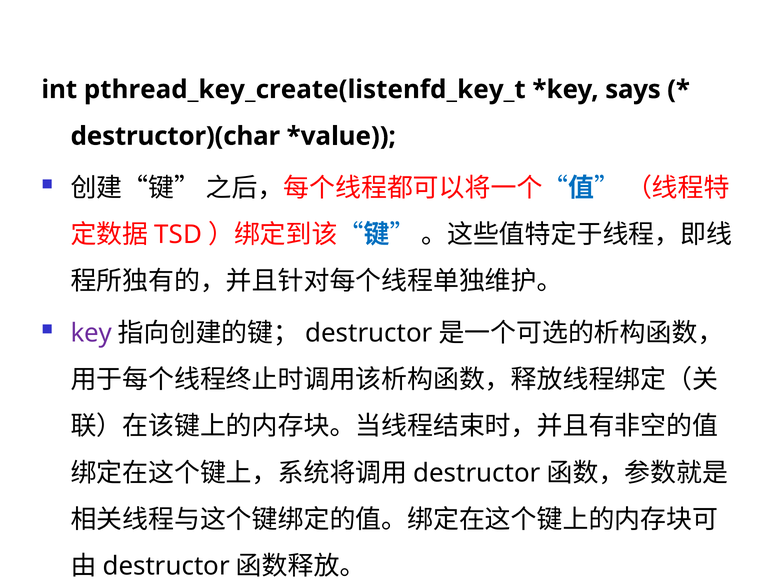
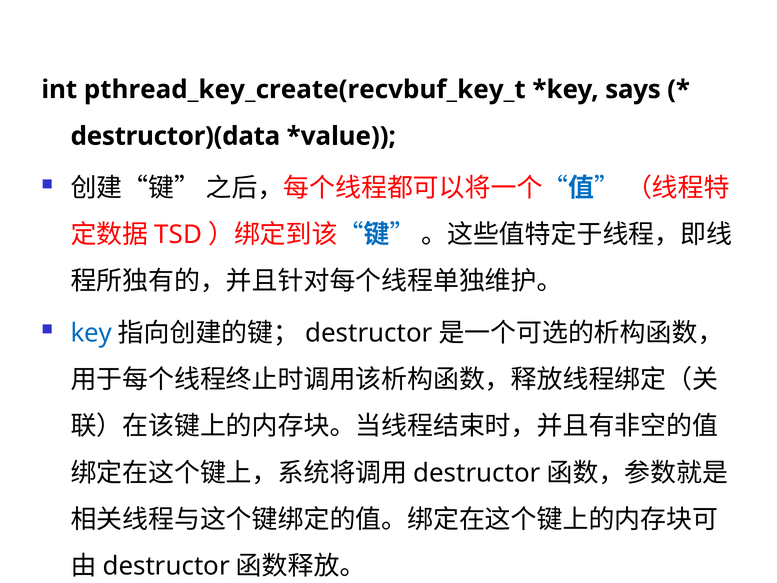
pthread_key_create(listenfd_key_t: pthread_key_create(listenfd_key_t -> pthread_key_create(recvbuf_key_t (305, 90)
destructor)(char: destructor)(char -> destructor)(data (175, 136)
key colour: purple -> blue (91, 333)
